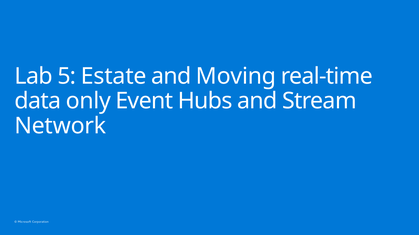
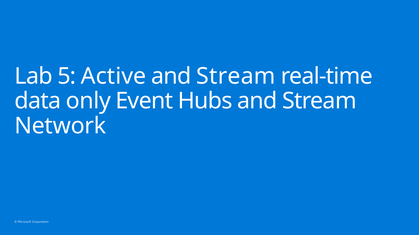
Estate: Estate -> Active (114, 76)
Moving: Moving -> Stream (236, 76)
